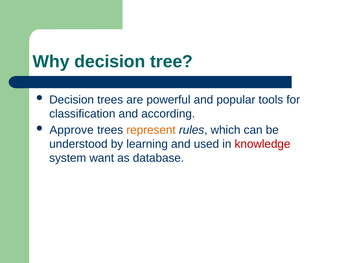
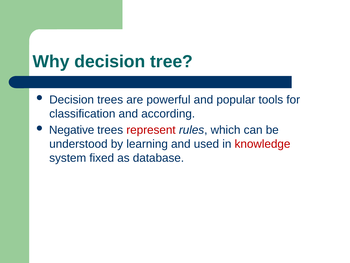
Approve: Approve -> Negative (72, 130)
represent colour: orange -> red (151, 130)
want: want -> fixed (102, 158)
